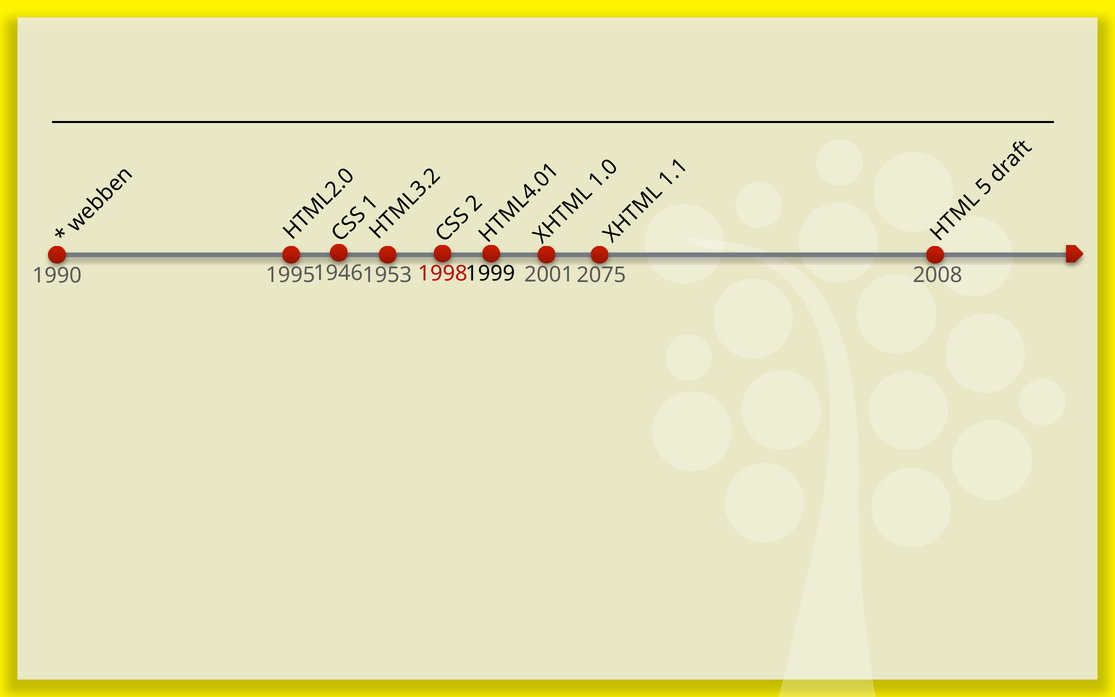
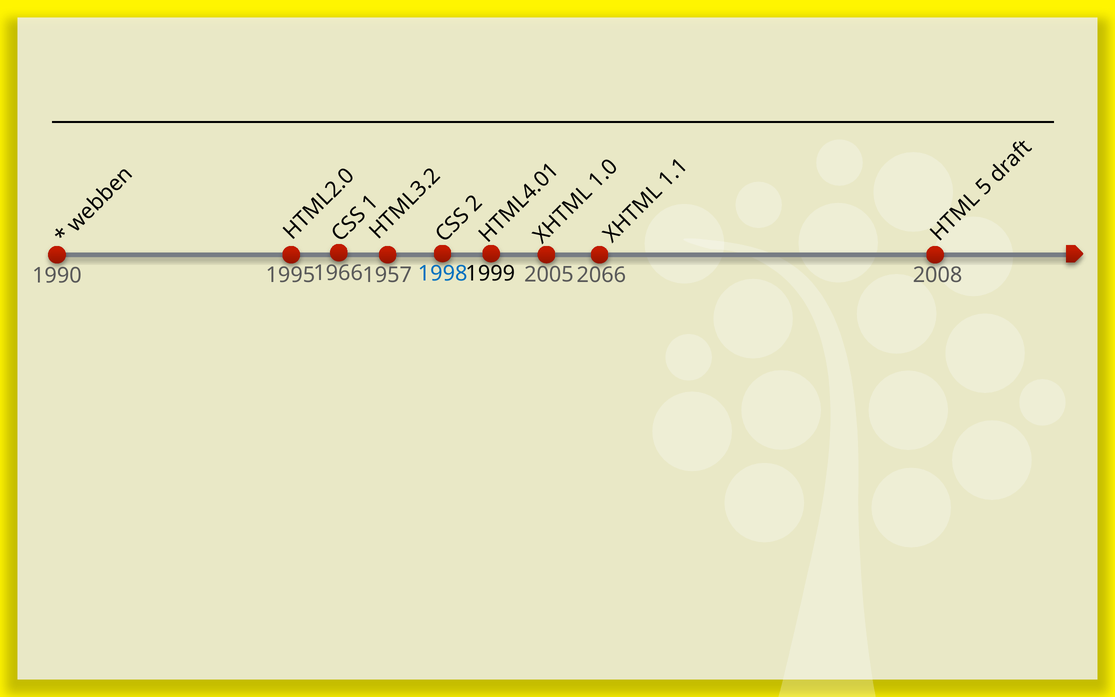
1946: 1946 -> 1966 (338, 273)
1998 colour: red -> blue (443, 274)
1953: 1953 -> 1957 (387, 275)
2075: 2075 -> 2066 (601, 275)
2001: 2001 -> 2005 (549, 275)
